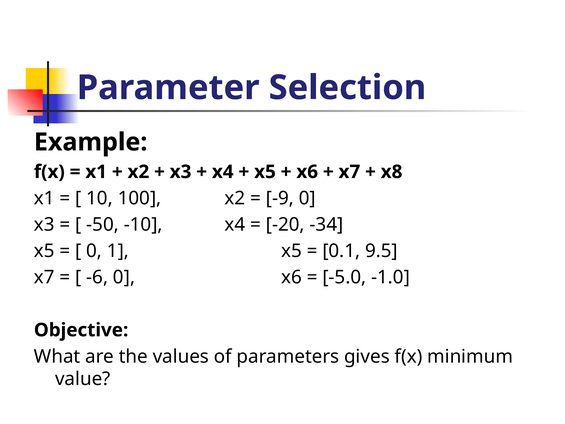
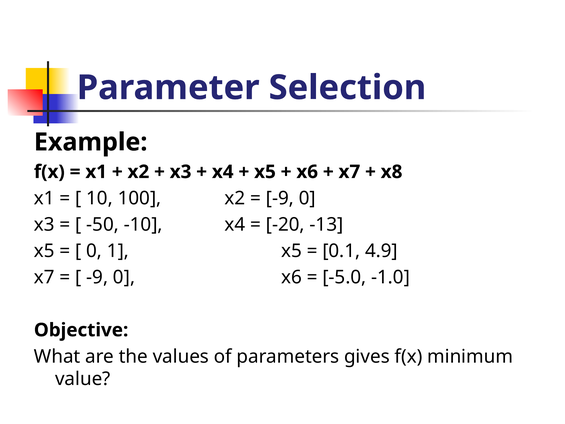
-34: -34 -> -13 (326, 224)
9.5: 9.5 -> 4.9 (381, 251)
-6: -6 -> -9 (97, 277)
